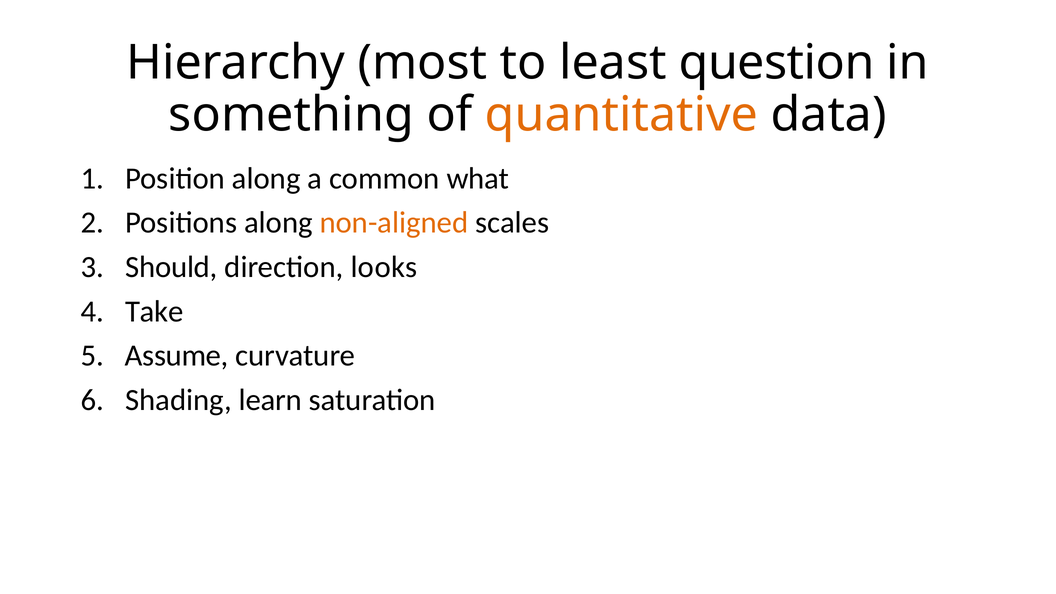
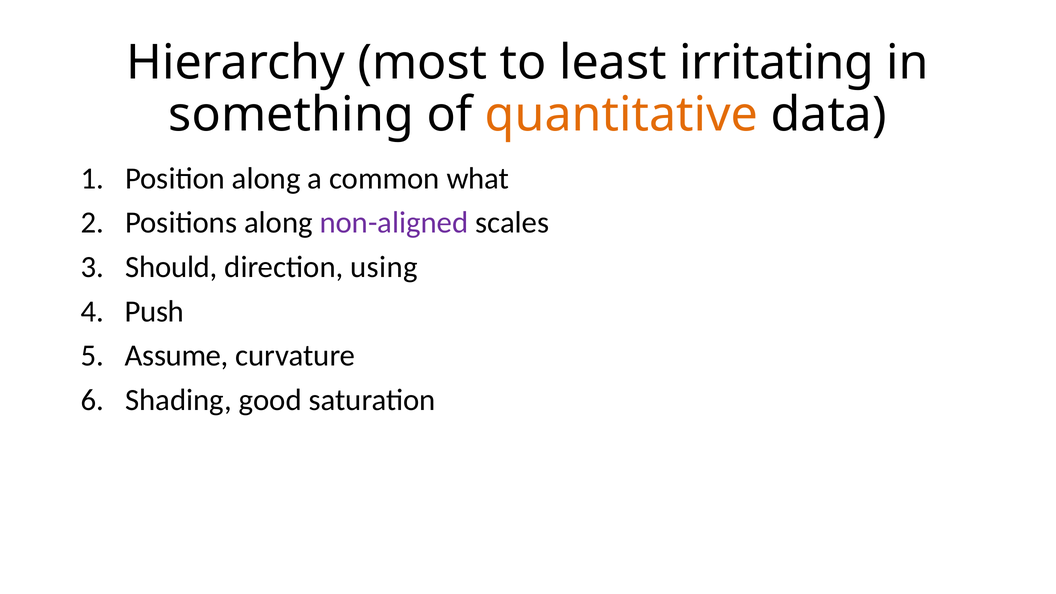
question: question -> irritating (777, 63)
non-aligned colour: orange -> purple (394, 223)
looks: looks -> using (384, 267)
Take: Take -> Push (154, 311)
learn: learn -> good (270, 400)
